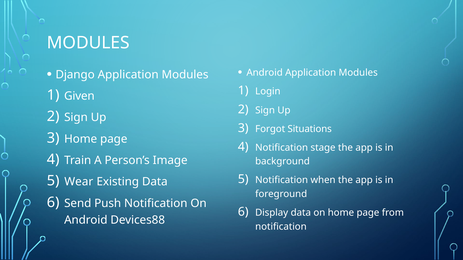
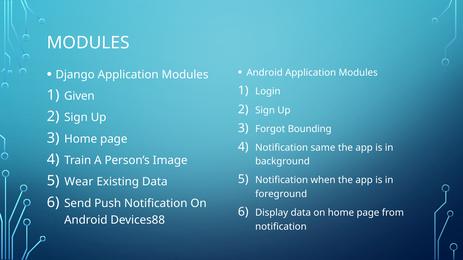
Situations: Situations -> Bounding (310, 129)
stage: stage -> same (323, 148)
